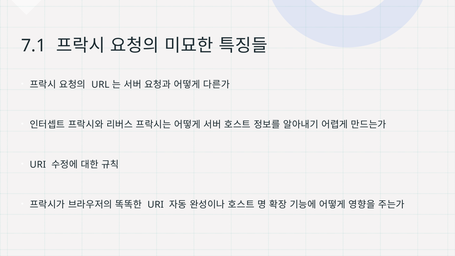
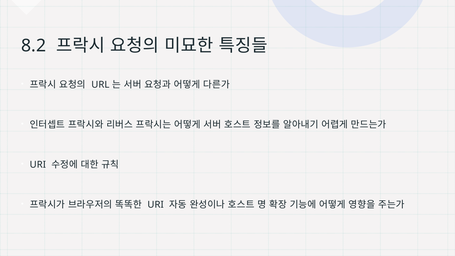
7.1: 7.1 -> 8.2 (34, 46)
